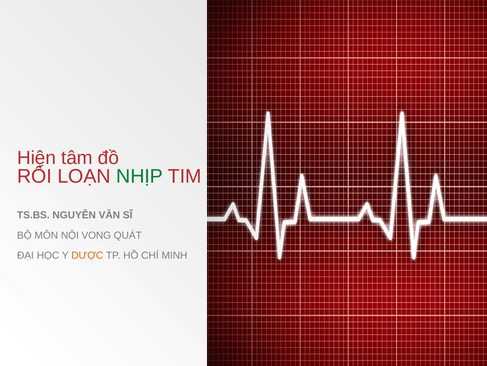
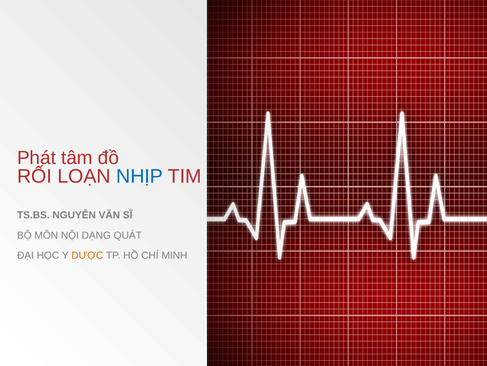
Hiện: Hiện -> Phát (36, 158)
NHỊP colour: green -> blue (140, 176)
VONG: VONG -> DẠNG (96, 235)
